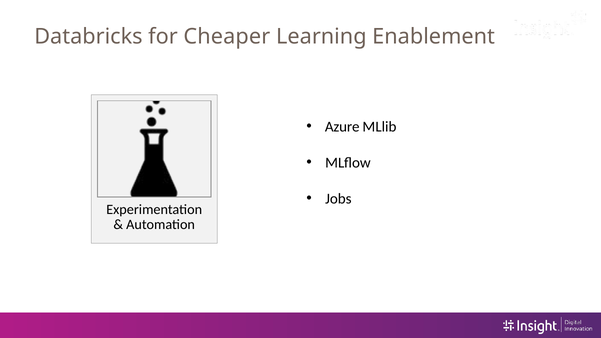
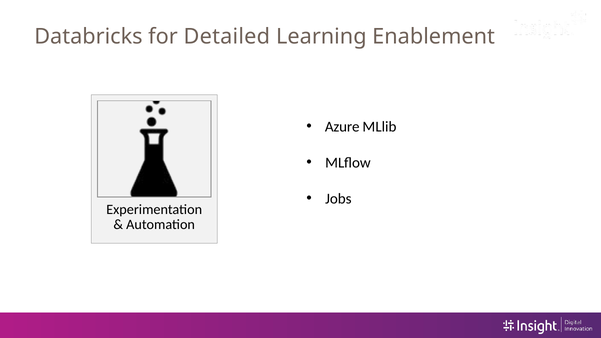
Cheaper: Cheaper -> Detailed (227, 37)
